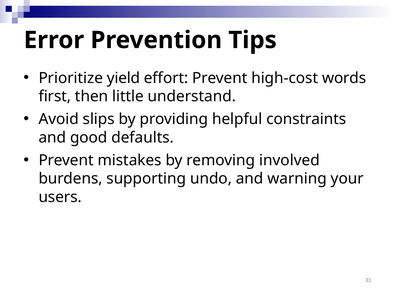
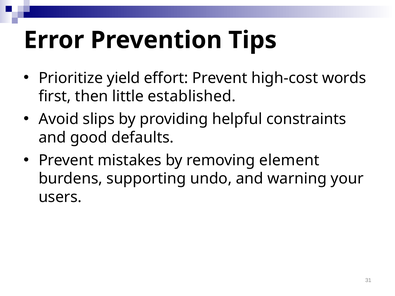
understand: understand -> established (192, 96)
involved: involved -> element (289, 160)
